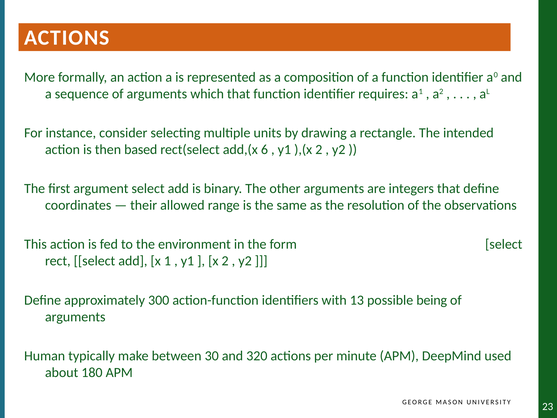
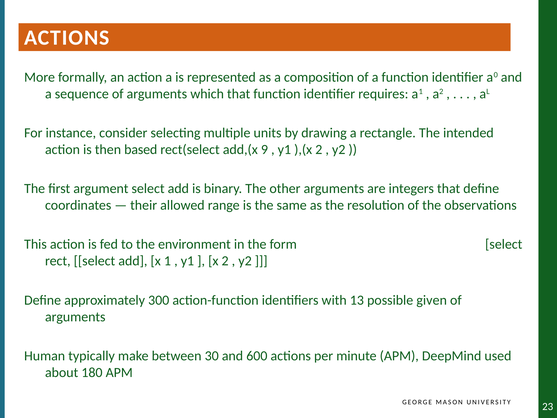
6: 6 -> 9 (264, 150)
being: being -> given (432, 300)
320: 320 -> 600 (257, 356)
